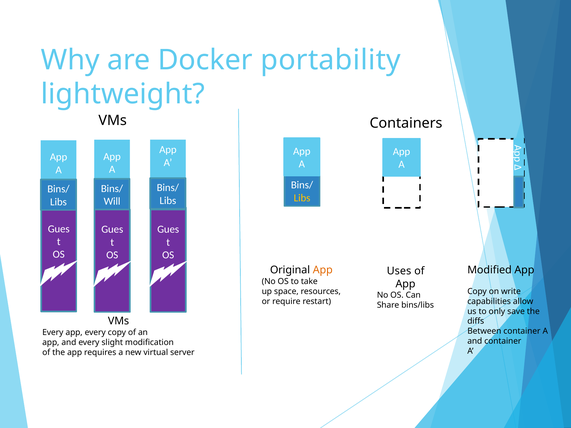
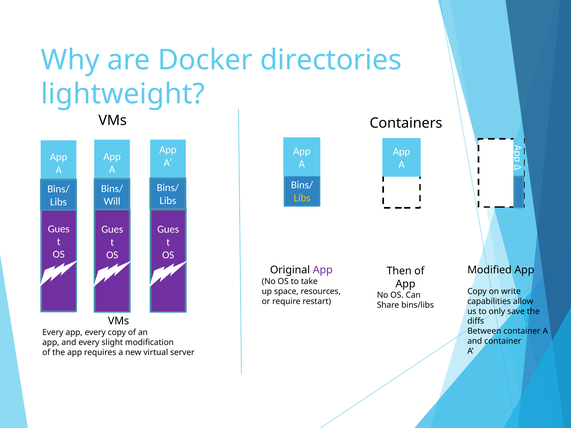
portability: portability -> directories (331, 60)
App colour: orange -> purple (323, 270)
Uses: Uses -> Then (399, 271)
